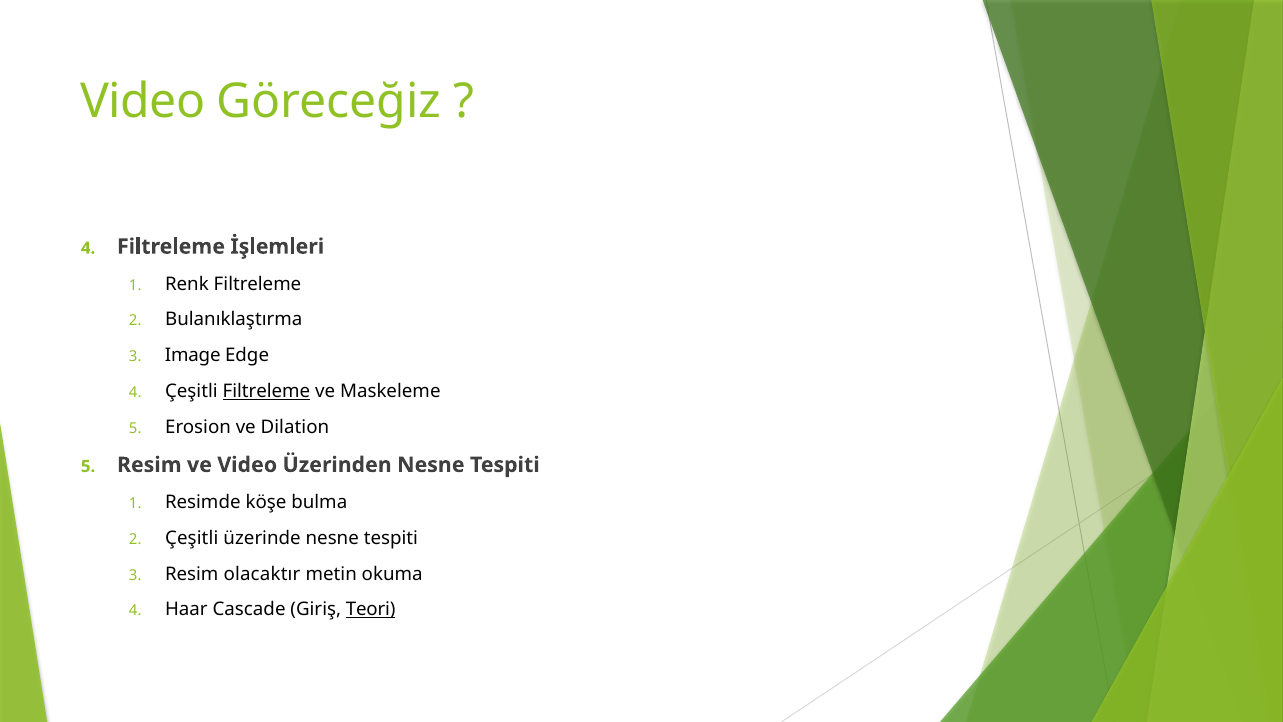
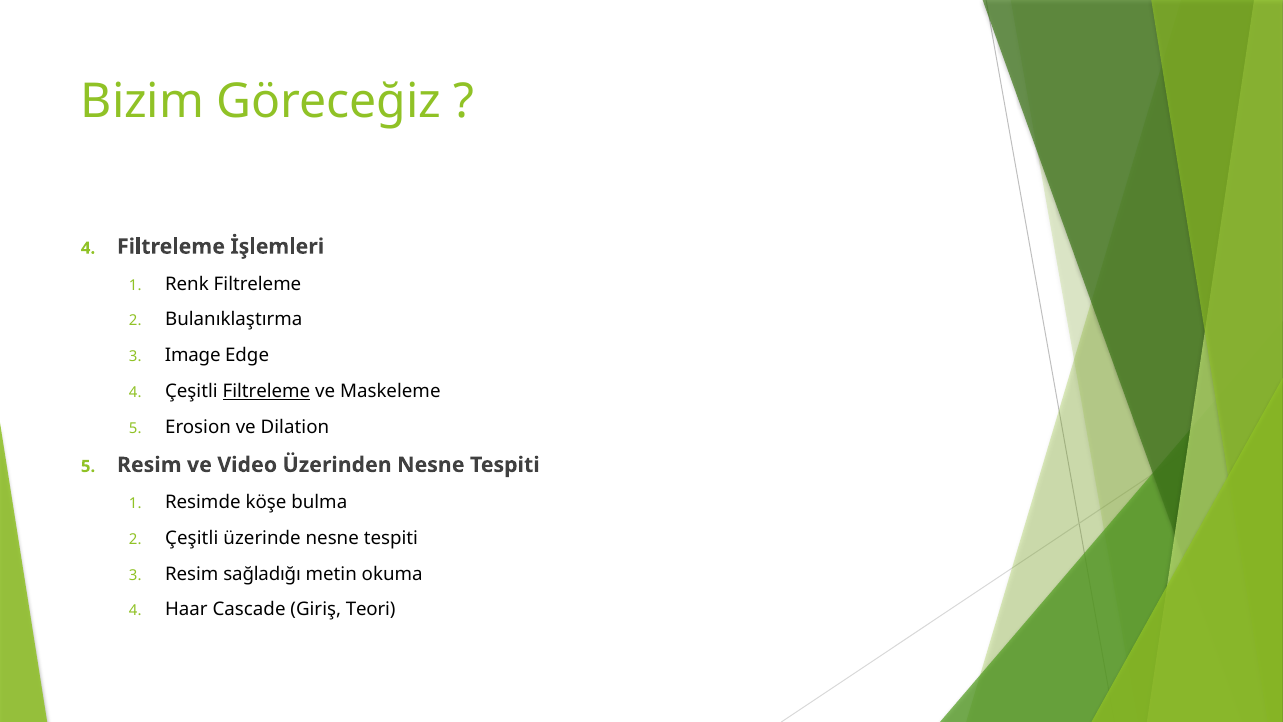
Video: Video -> Bizim (142, 101)
olacaktır: olacaktır -> sağladığı (262, 574)
Teori underline: present -> none (371, 609)
